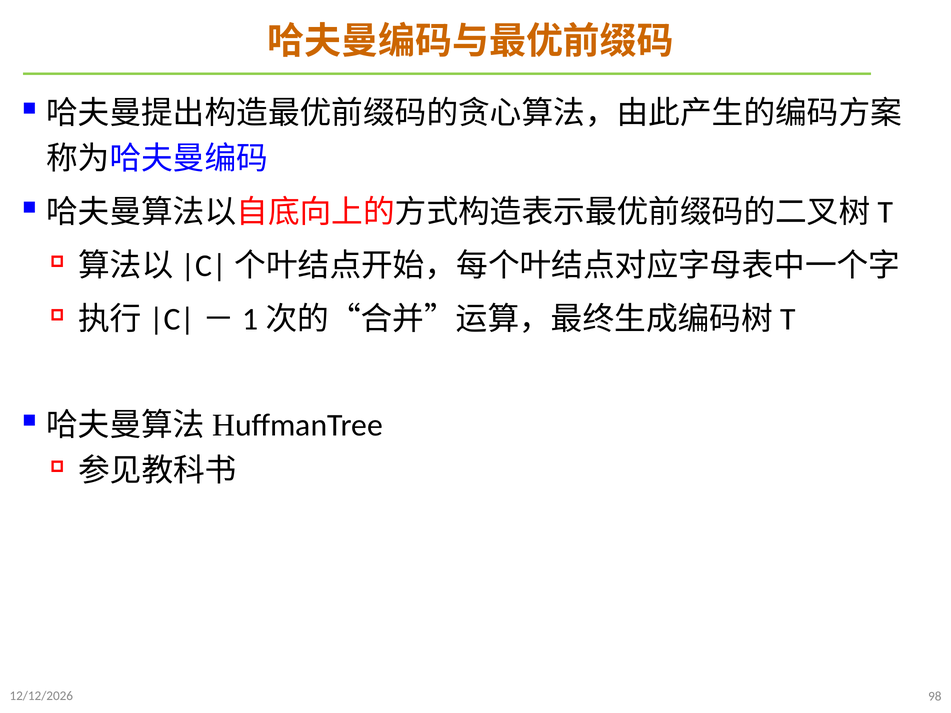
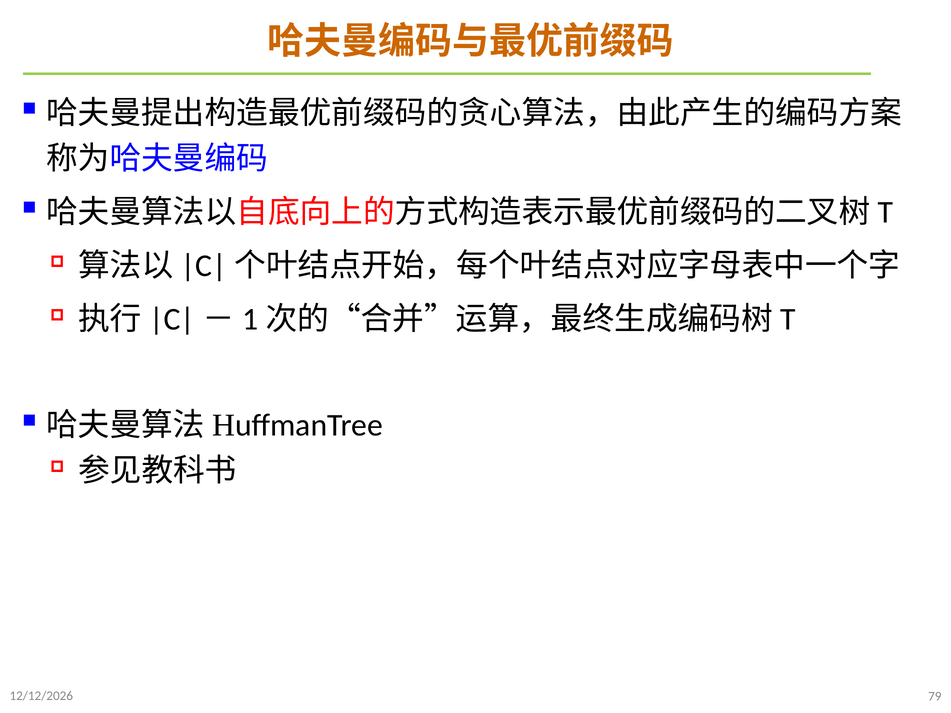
98: 98 -> 79 (935, 696)
